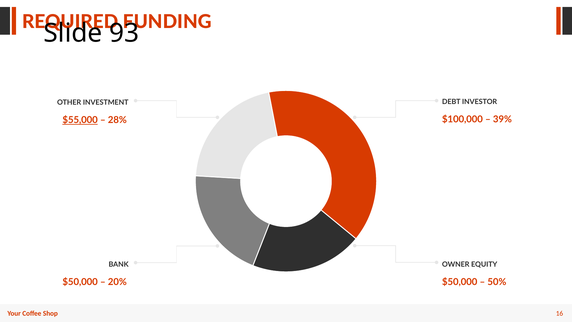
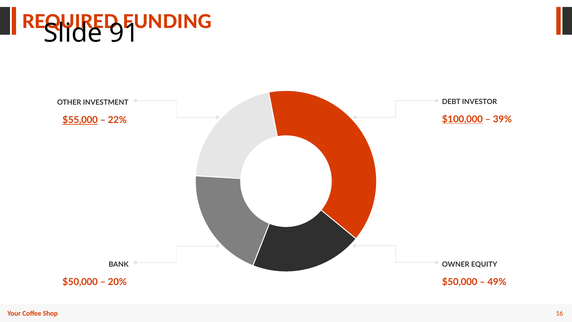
93: 93 -> 91 (124, 33)
$100,000 underline: none -> present (462, 119)
28%: 28% -> 22% (117, 120)
50%: 50% -> 49% (497, 282)
